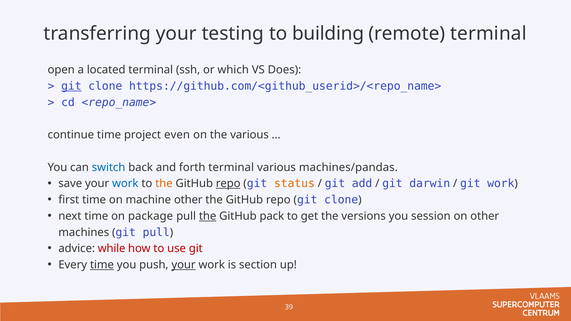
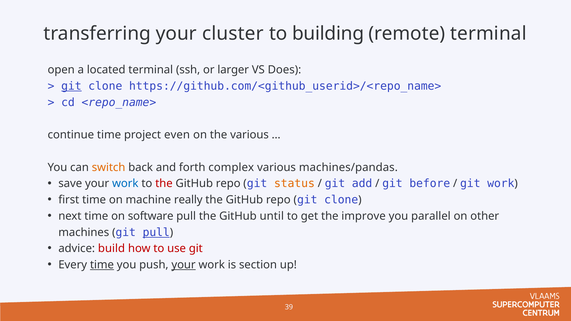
testing: testing -> cluster (233, 34)
which: which -> larger (233, 70)
switch colour: blue -> orange (109, 167)
forth terminal: terminal -> complex (231, 167)
the colour: orange -> red (164, 184)
repo underline: present -> none (228, 184)
darwin: darwin -> before (430, 184)
machine other: other -> really (188, 200)
package: package -> software (151, 216)
the underline: present -> none (208, 216)
pack: pack -> until (272, 216)
versions: versions -> improve (364, 216)
session: session -> parallel (431, 216)
pull underline: none -> present (156, 232)
while: while -> build (112, 249)
